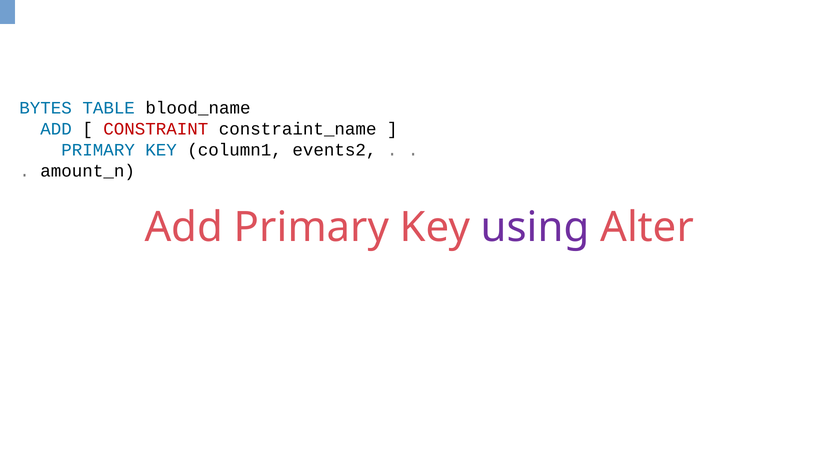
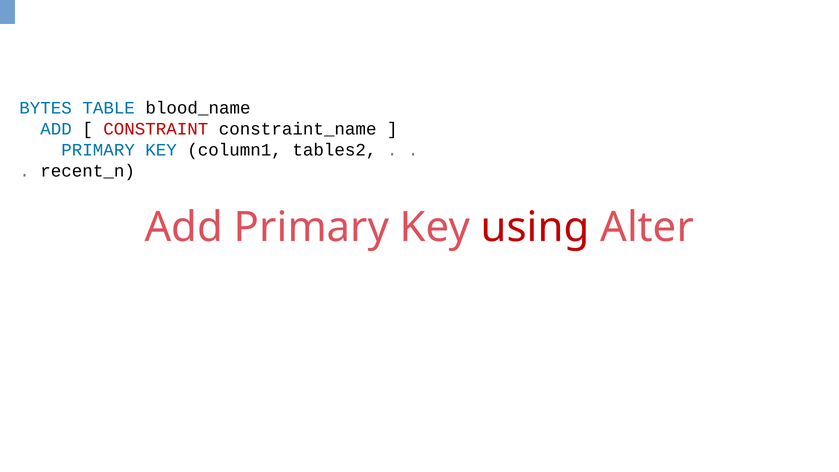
events2: events2 -> tables2 (334, 150)
amount_n: amount_n -> recent_n (88, 171)
using colour: purple -> red (535, 228)
